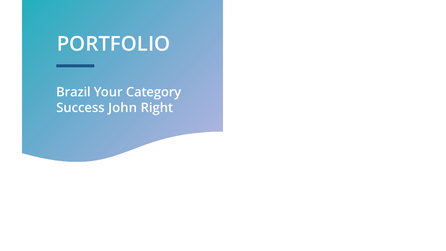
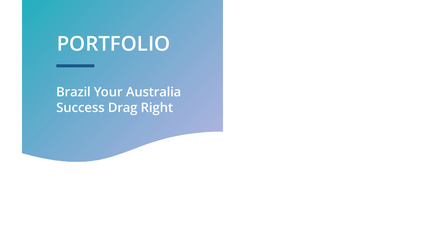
Category: Category -> Australia (154, 92)
John: John -> Drag (123, 108)
